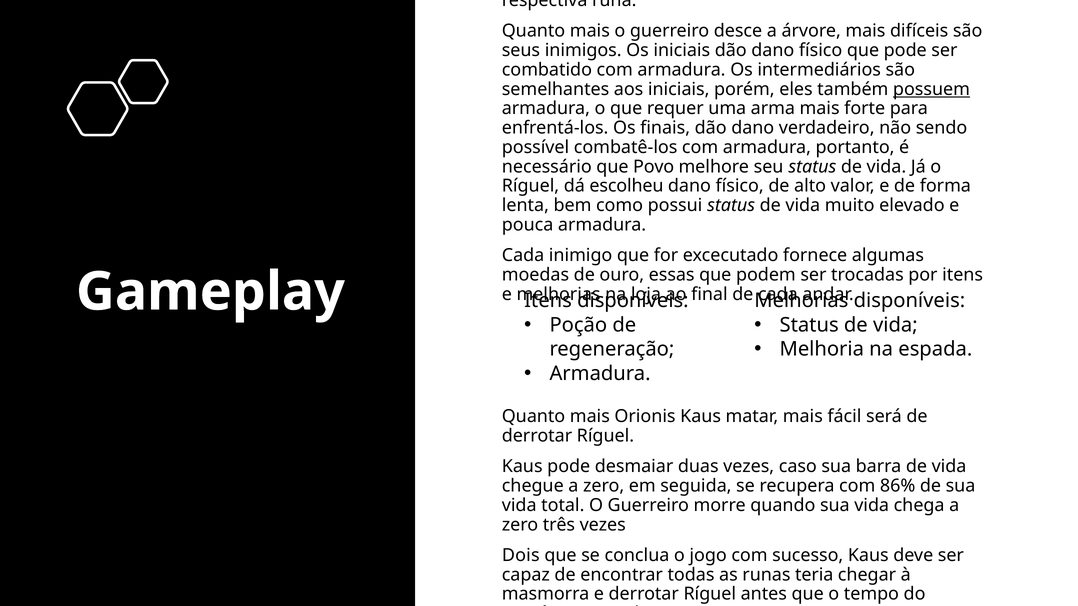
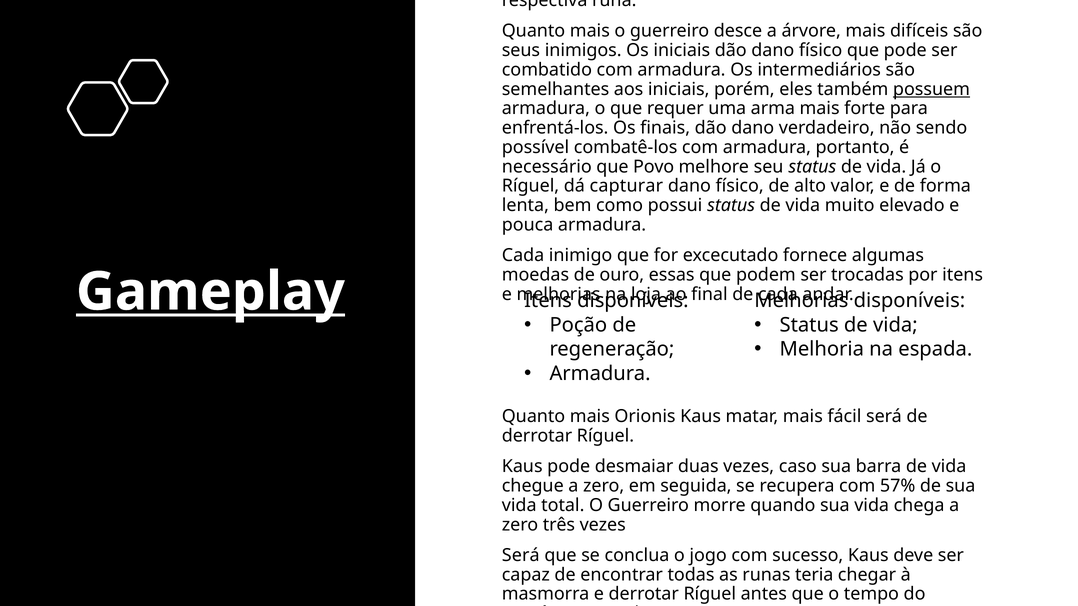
escolheu: escolheu -> capturar (626, 186)
Gameplay underline: none -> present (210, 292)
86%: 86% -> 57% (898, 486)
Dois: Dois -> Será (521, 556)
